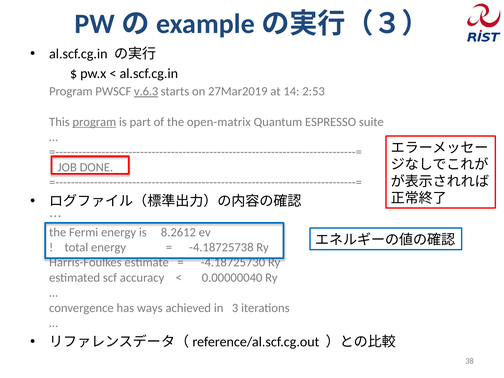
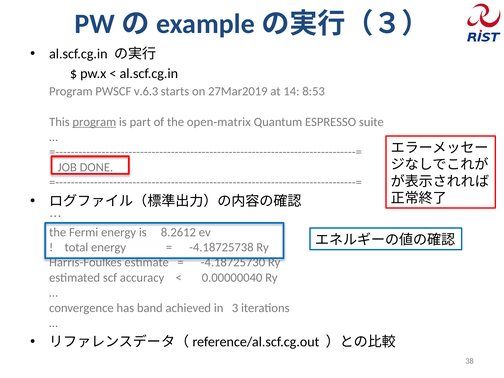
v.6.3 underline: present -> none (146, 91)
2:53: 2:53 -> 8:53 (314, 91)
ways: ways -> band (150, 308)
